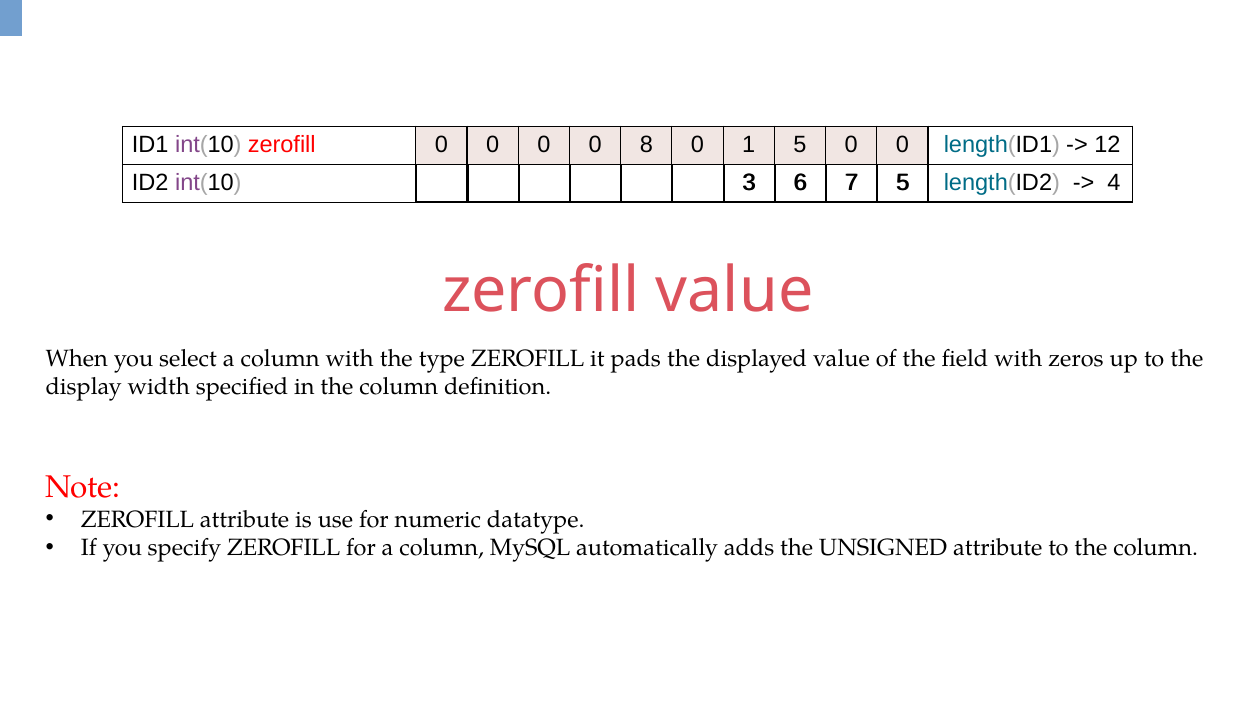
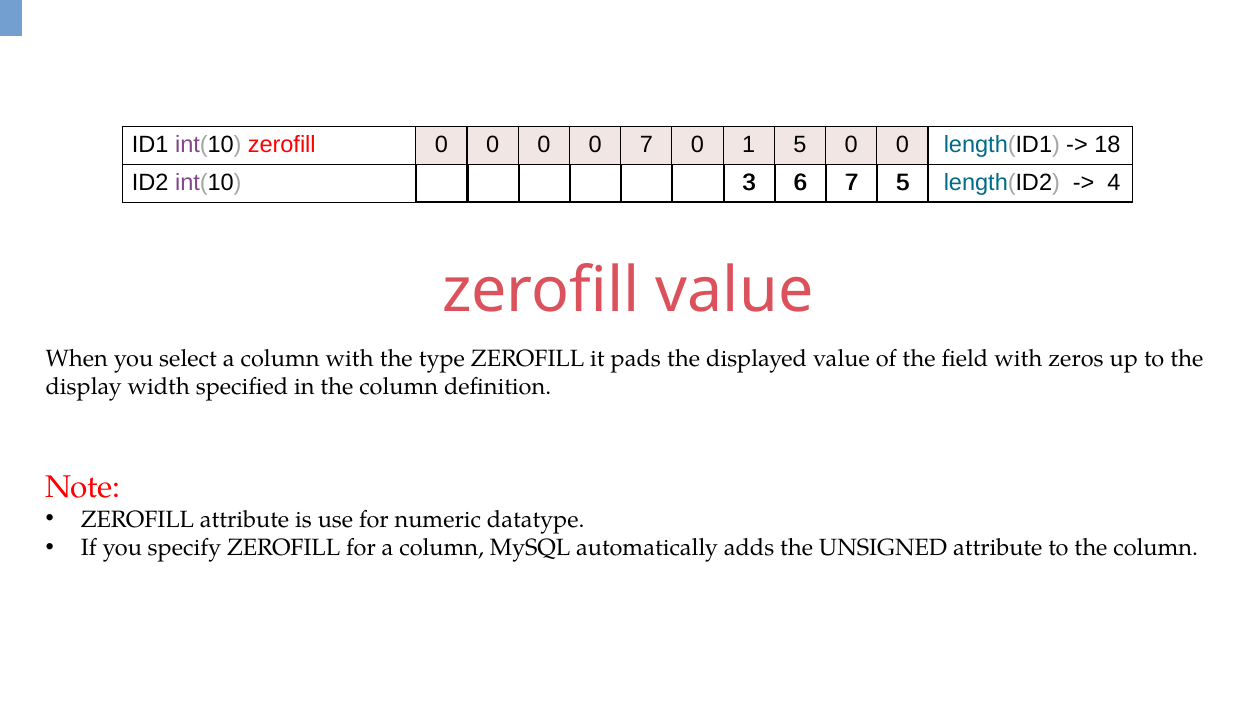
0 8: 8 -> 7 (646, 145)
12: 12 -> 18 (1107, 145)
